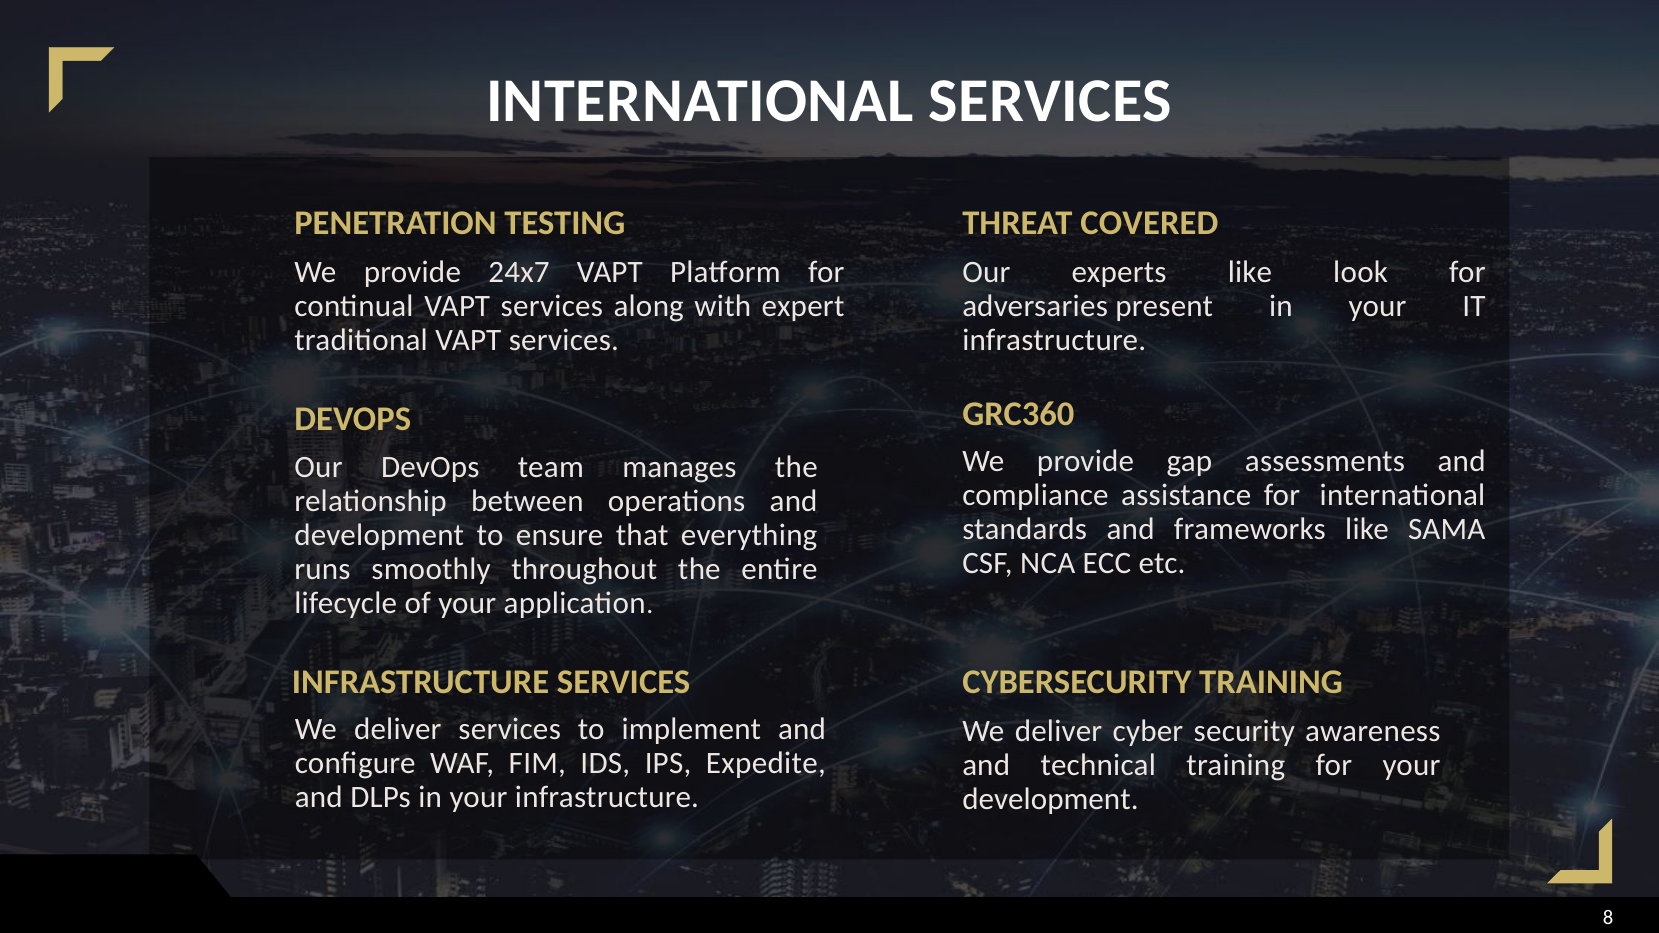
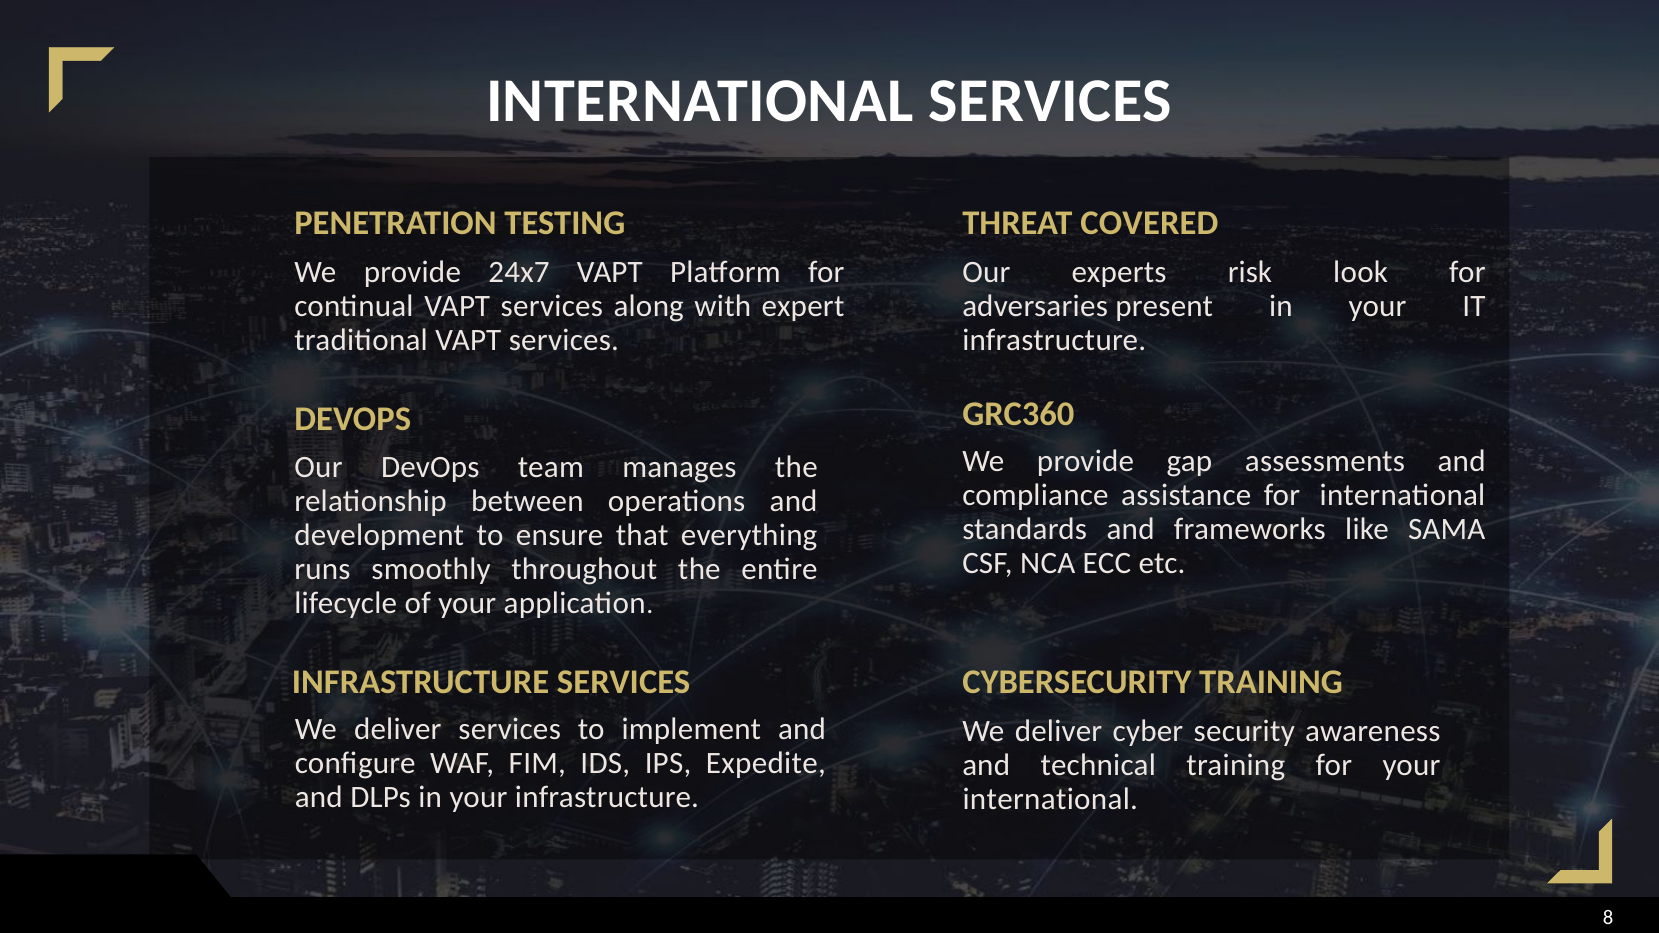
experts like: like -> risk (1250, 273)
development: development -> international (1050, 800)
